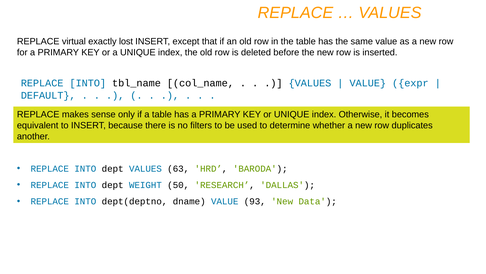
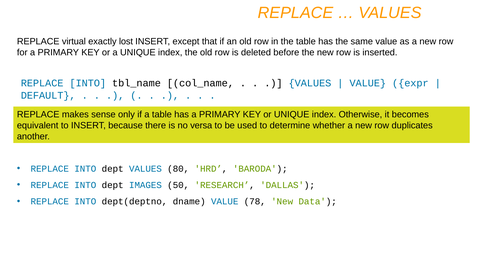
filters: filters -> versa (201, 125)
63: 63 -> 80 (178, 168)
WEIGHT: WEIGHT -> IMAGES (145, 185)
93: 93 -> 78 (255, 201)
